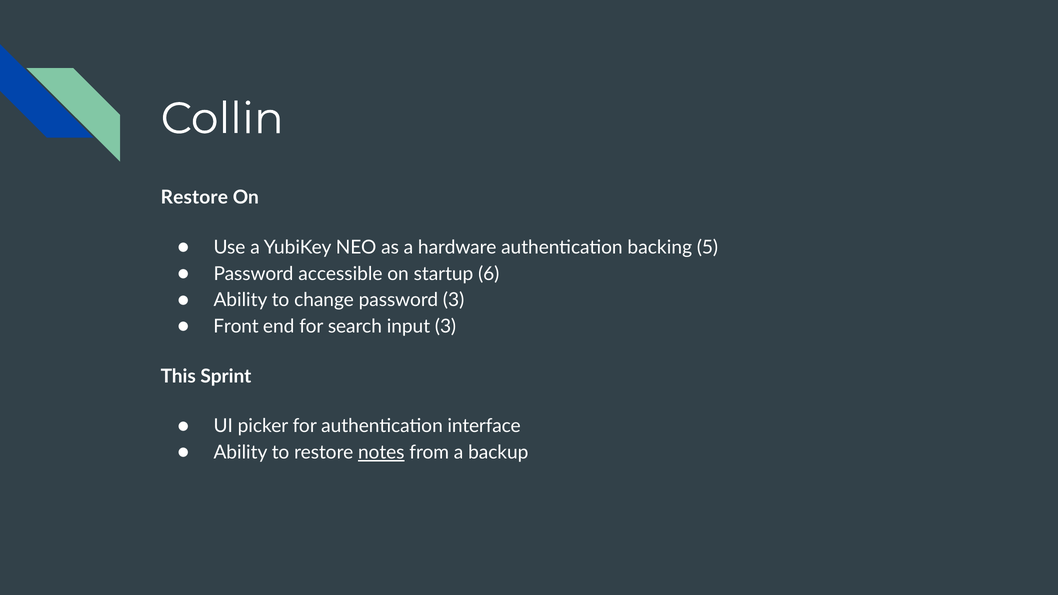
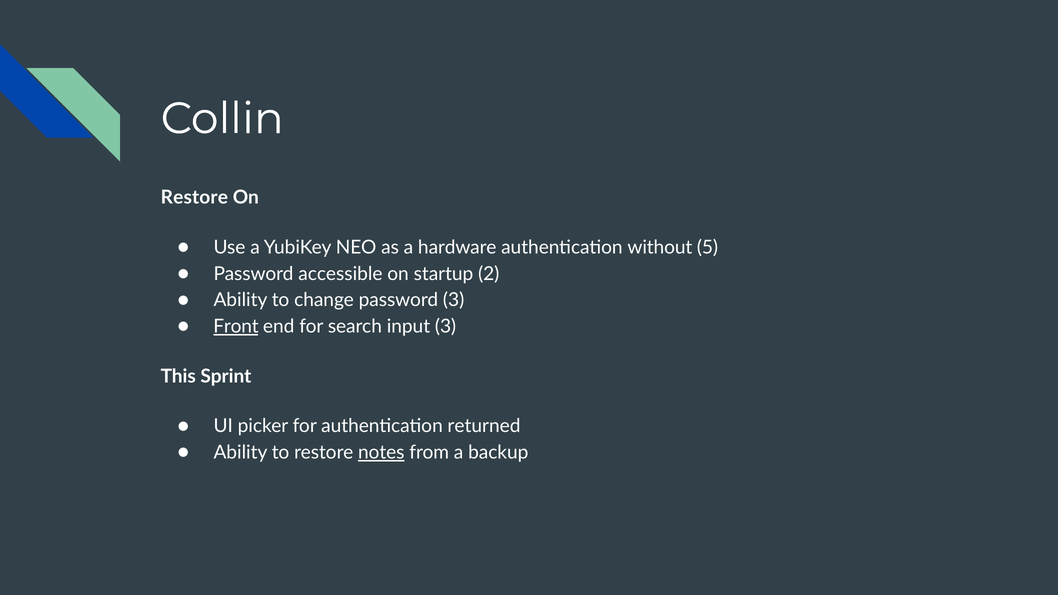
backing: backing -> without (660, 247)
6: 6 -> 2 (489, 274)
Front underline: none -> present (236, 327)
interface: interface -> returned (484, 426)
